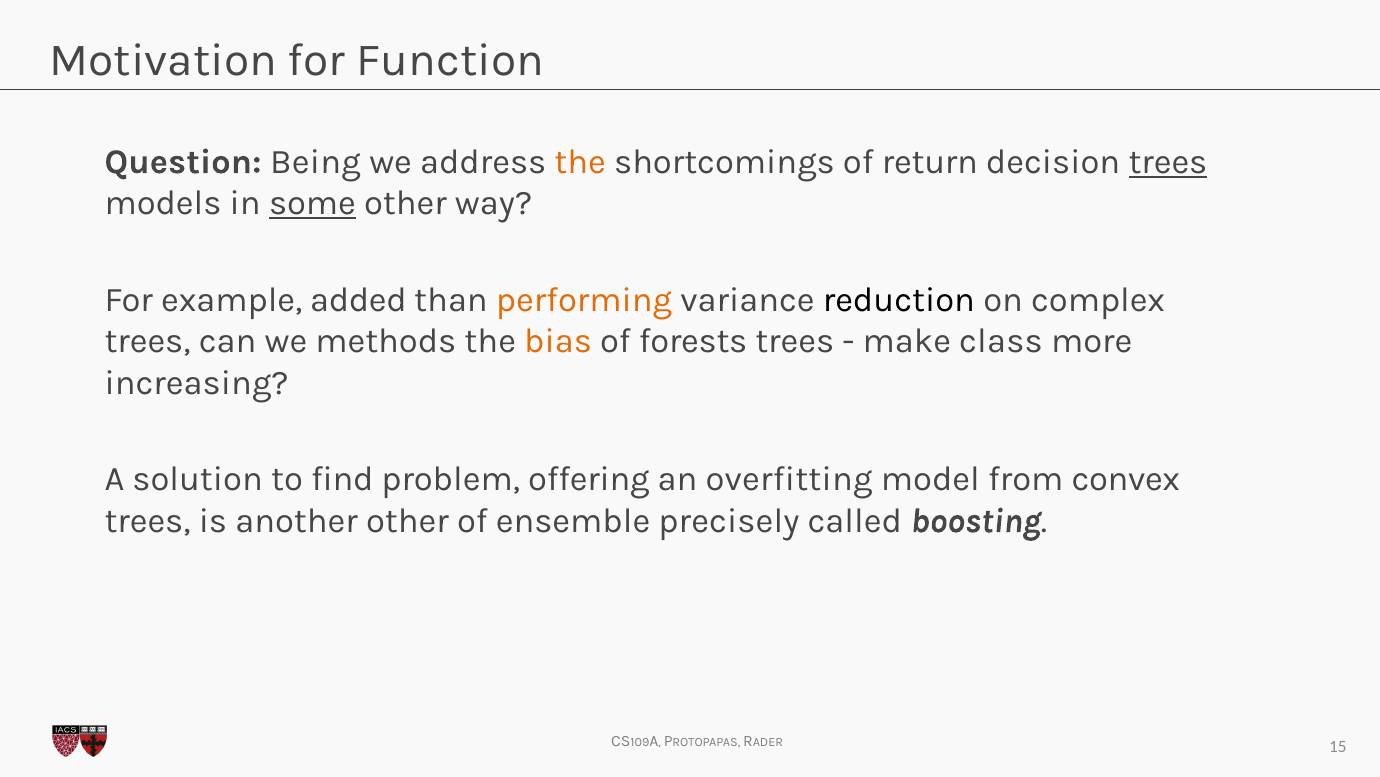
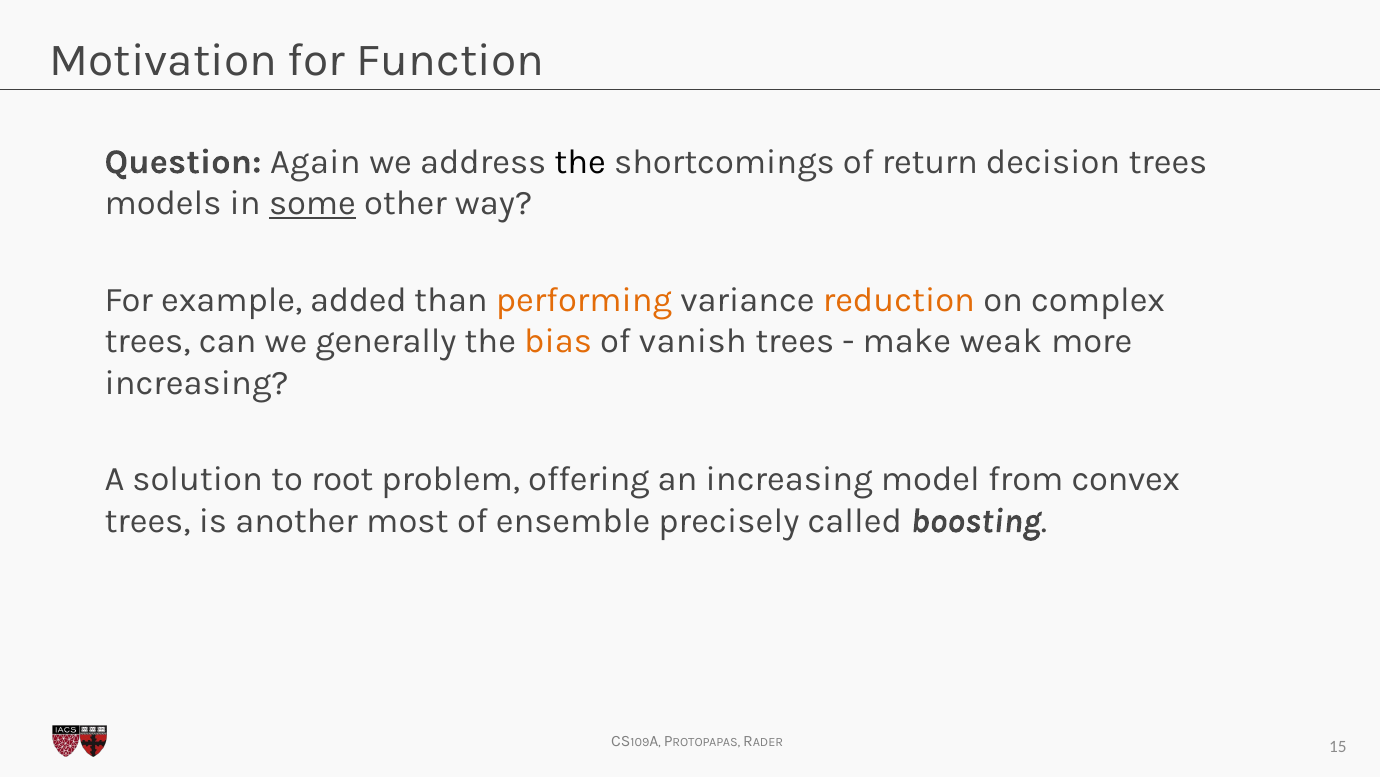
Being: Being -> Again (315, 162)
the colour: orange -> black (580, 162)
trees underline: present -> none (1168, 162)
reduction colour: black -> orange (899, 300)
methods: methods -> generally (386, 341)
forests: forests -> vanish (693, 341)
class: class -> weak (1001, 341)
find: find -> root (342, 479)
an overfitting: overfitting -> increasing (789, 479)
another other: other -> most (407, 520)
